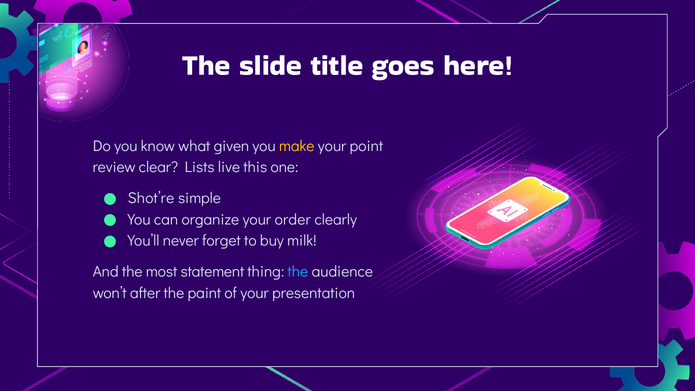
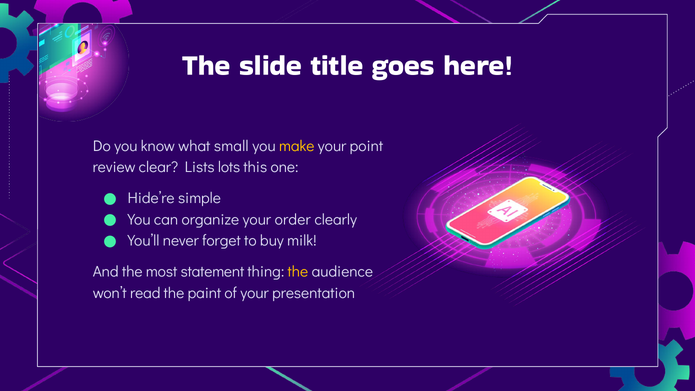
given: given -> small (231, 146)
live: live -> lots (229, 167)
Shot’re: Shot’re -> Hide’re (151, 198)
the colour: light blue -> yellow (298, 272)
after: after -> read (145, 293)
